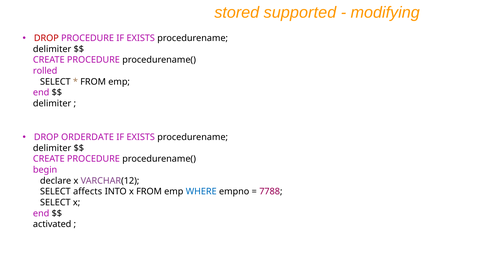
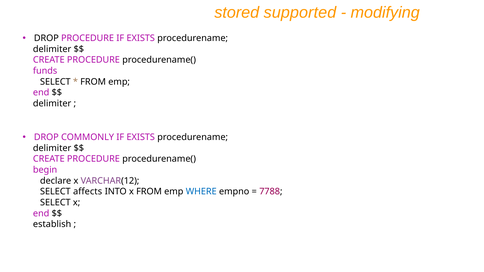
DROP colour: red -> black (46, 38)
rolled: rolled -> funds (45, 71)
ORDERDATE: ORDERDATE -> COMMONLY (88, 137)
activated: activated -> establish (52, 224)
